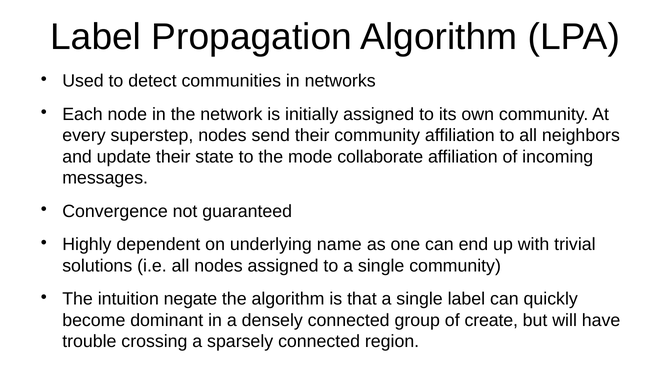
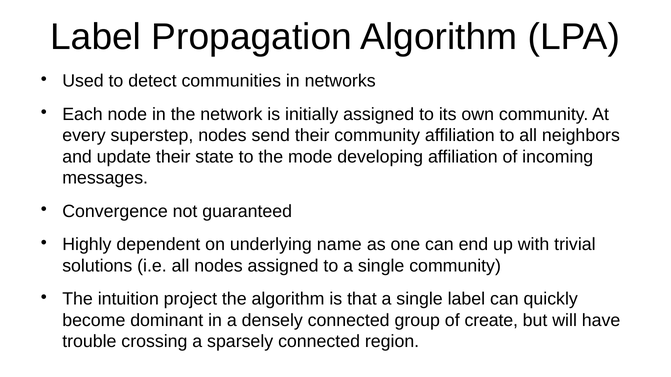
collaborate: collaborate -> developing (380, 157)
negate: negate -> project (190, 299)
